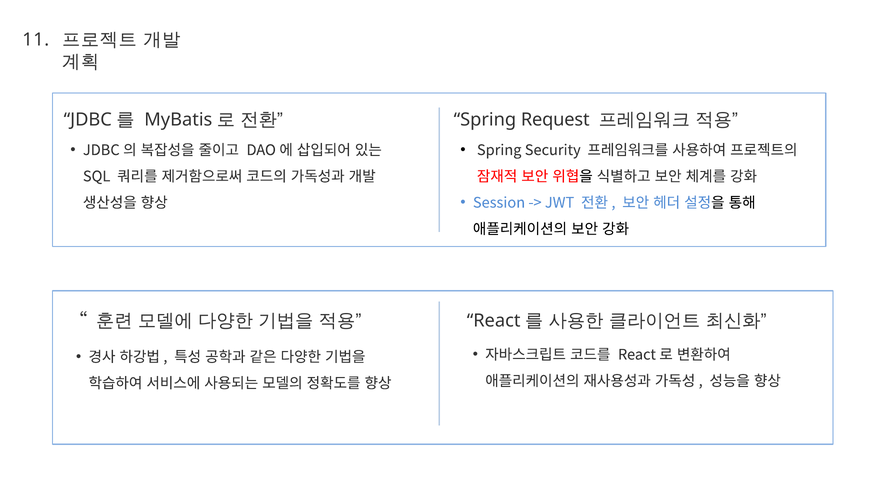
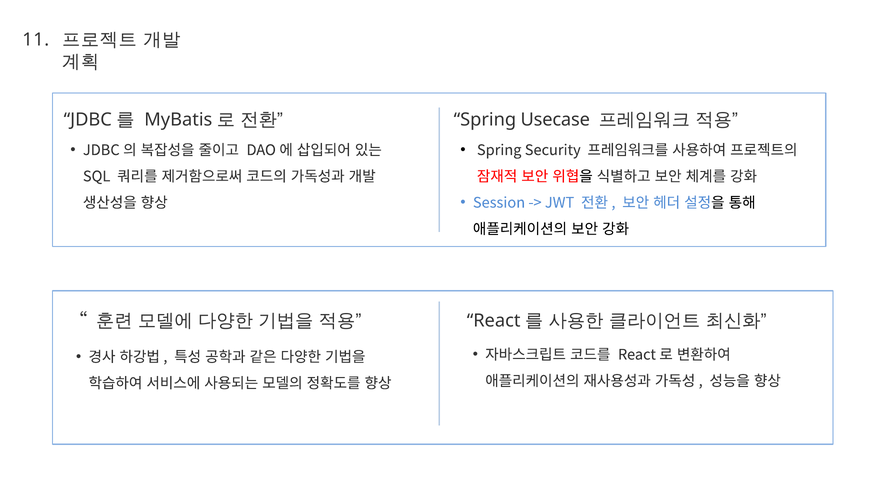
Request: Request -> Usecase (555, 120)
